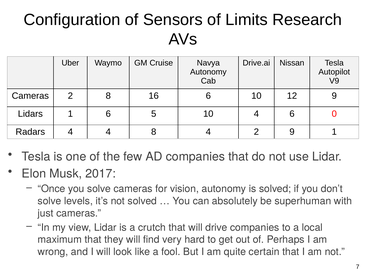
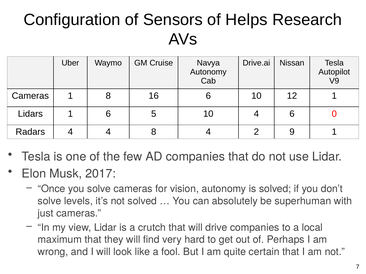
Limits: Limits -> Helps (247, 20)
Cameras 2: 2 -> 1 (70, 96)
12 9: 9 -> 1 (334, 96)
